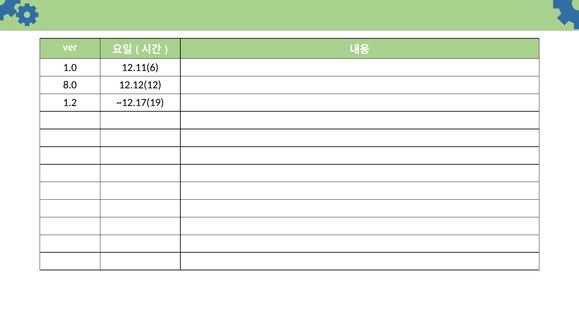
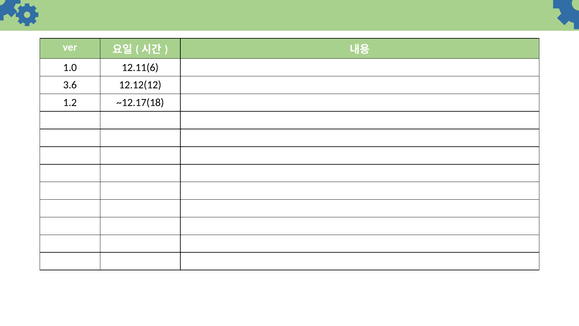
8.0: 8.0 -> 3.6 (70, 85)
~12.17(19: ~12.17(19 -> ~12.17(18 (140, 103)
